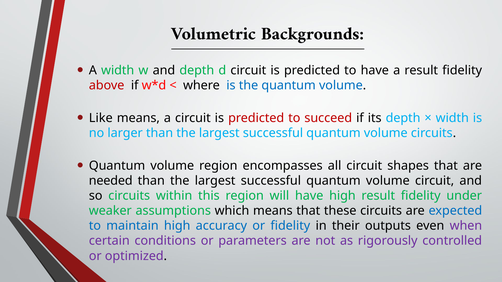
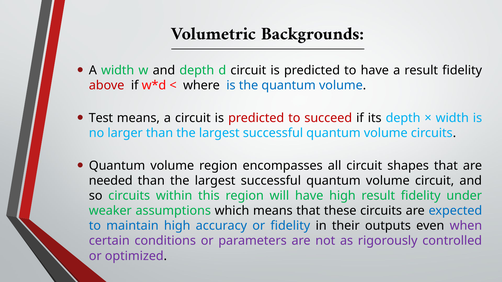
Like: Like -> Test (101, 118)
